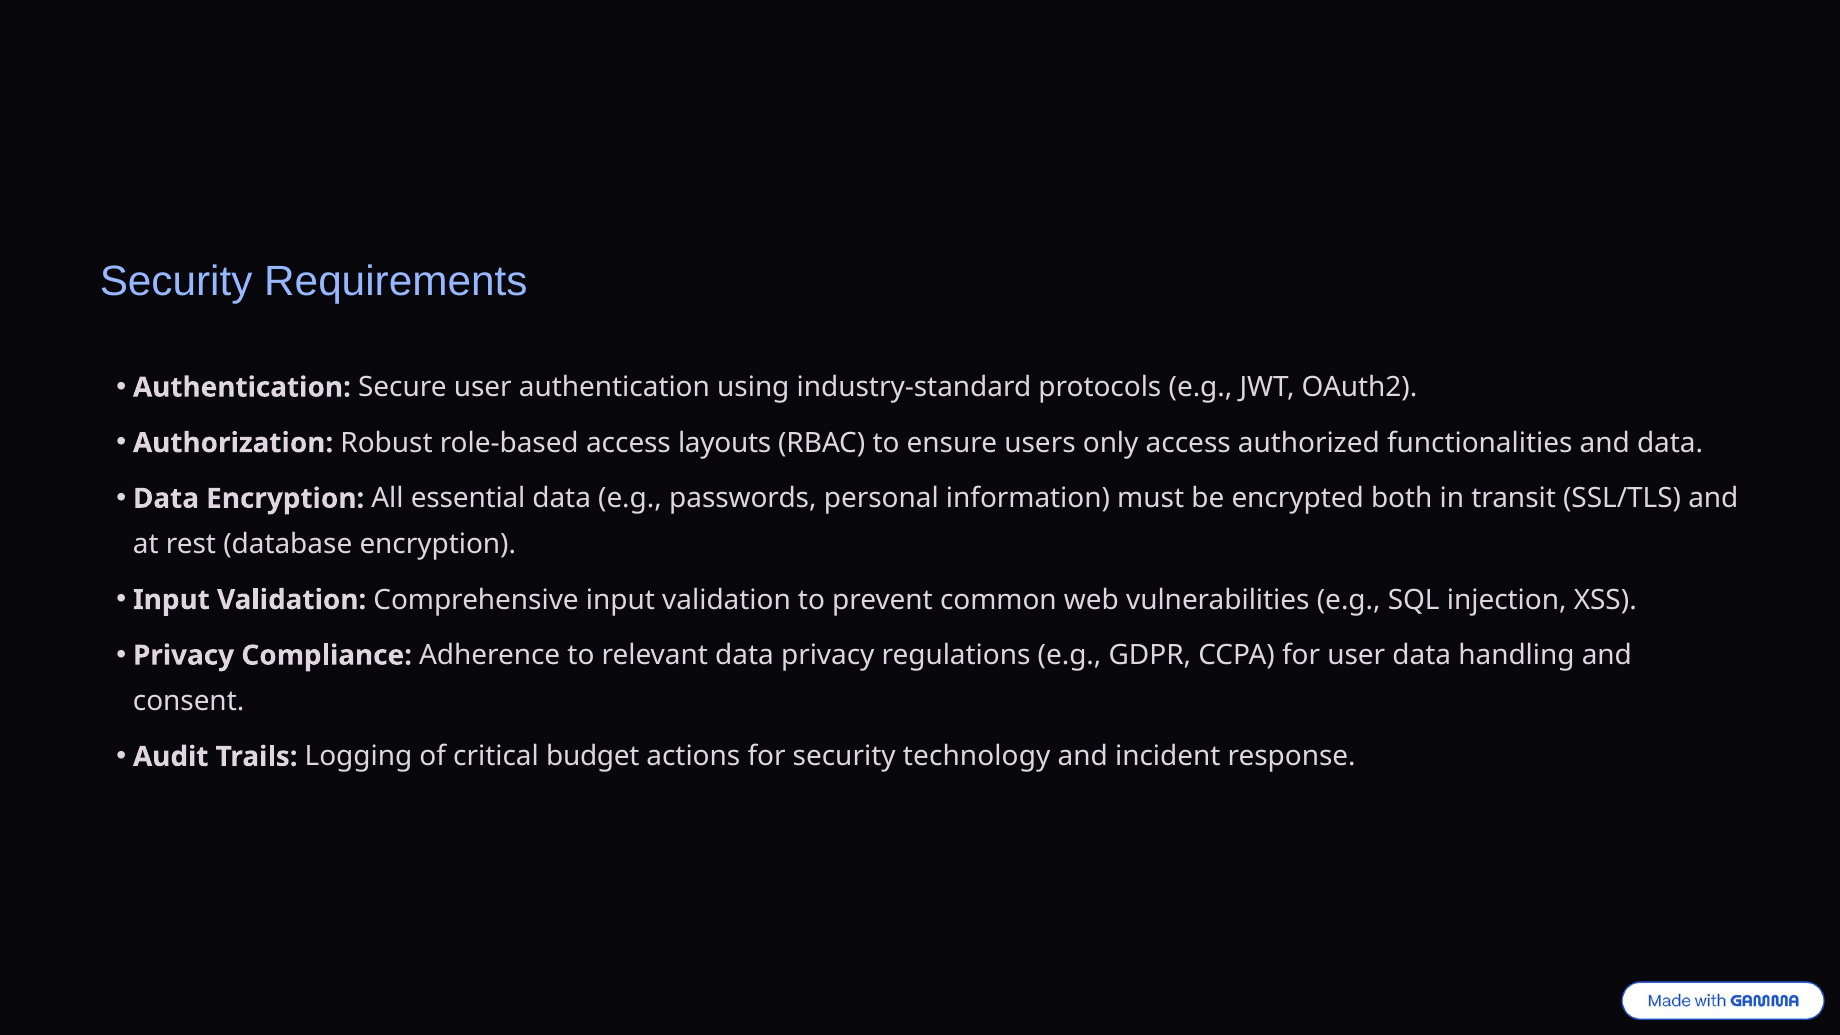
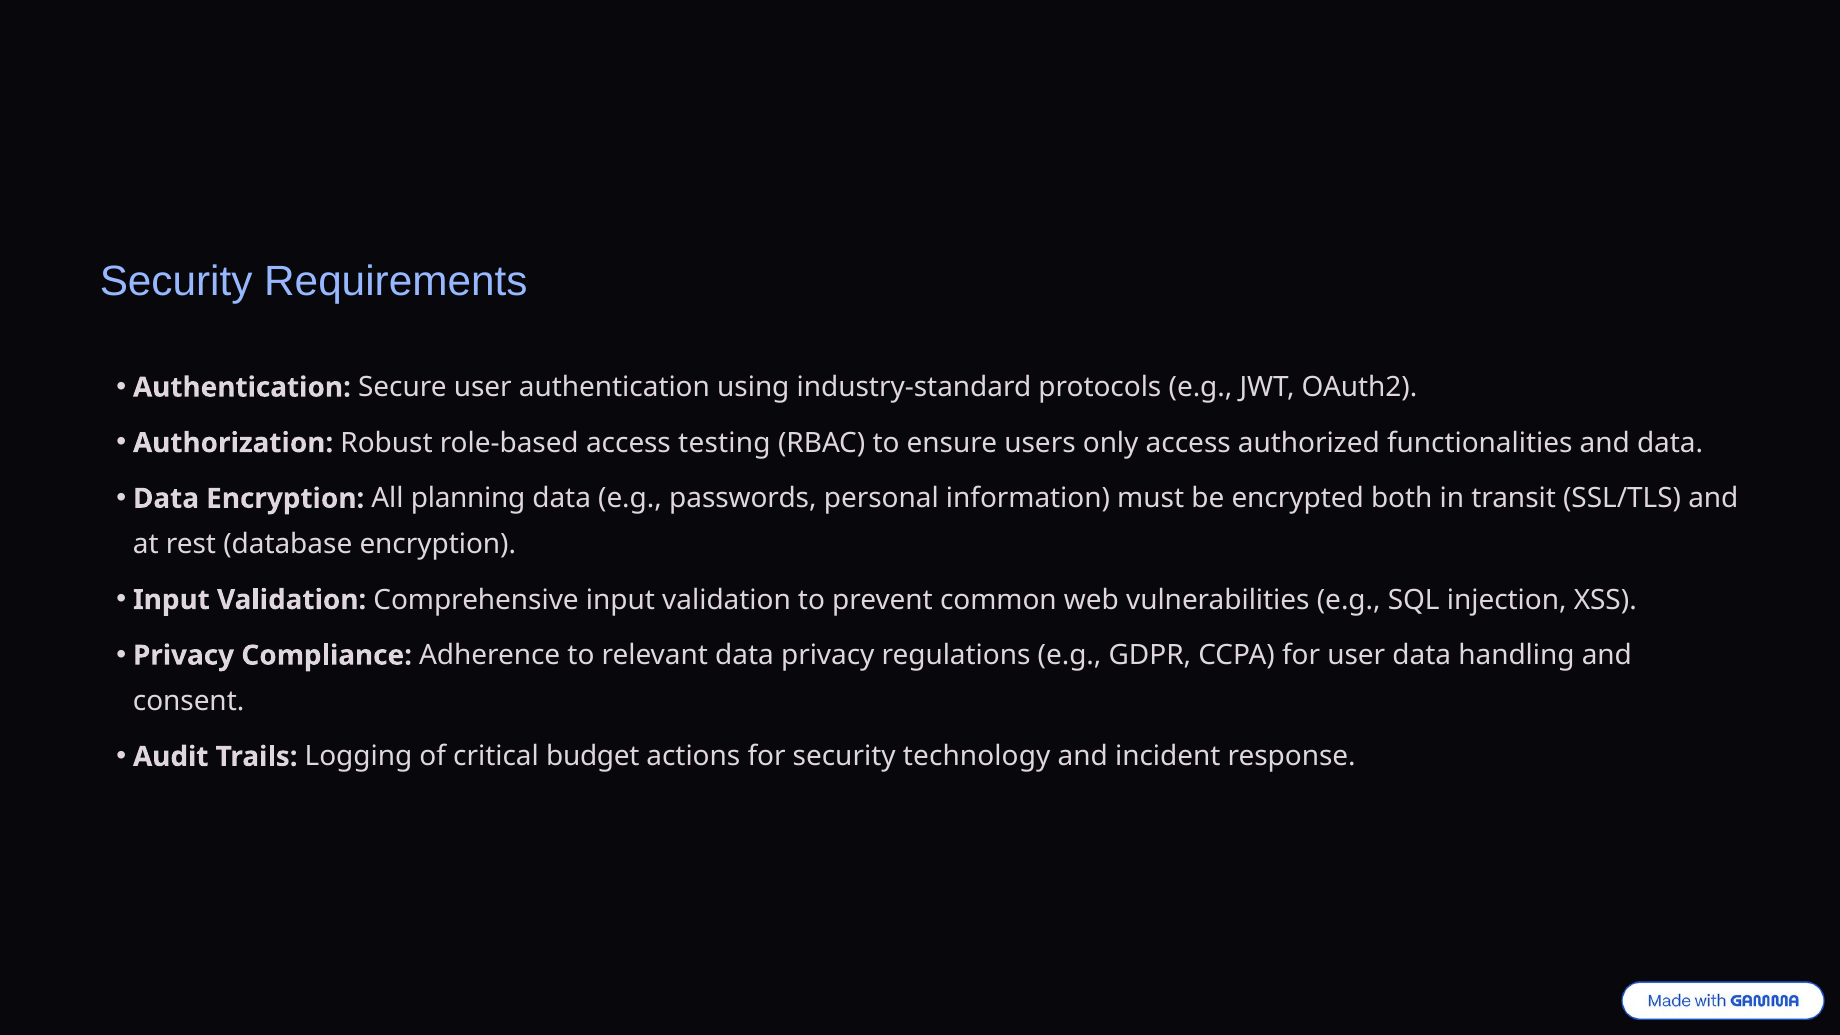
layouts: layouts -> testing (724, 443)
essential: essential -> planning (468, 499)
